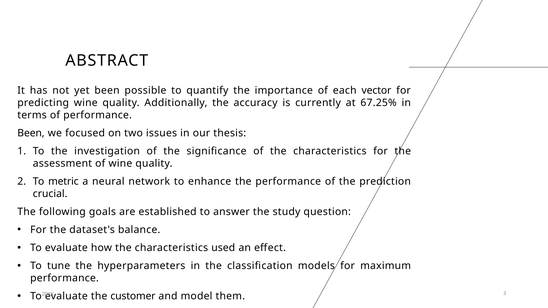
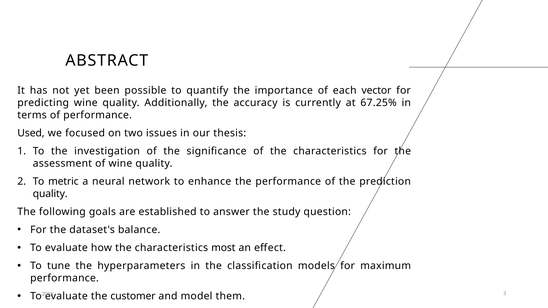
Been: Been -> Used (31, 133)
crucial: crucial -> quality (50, 194)
used: used -> most (223, 248)
